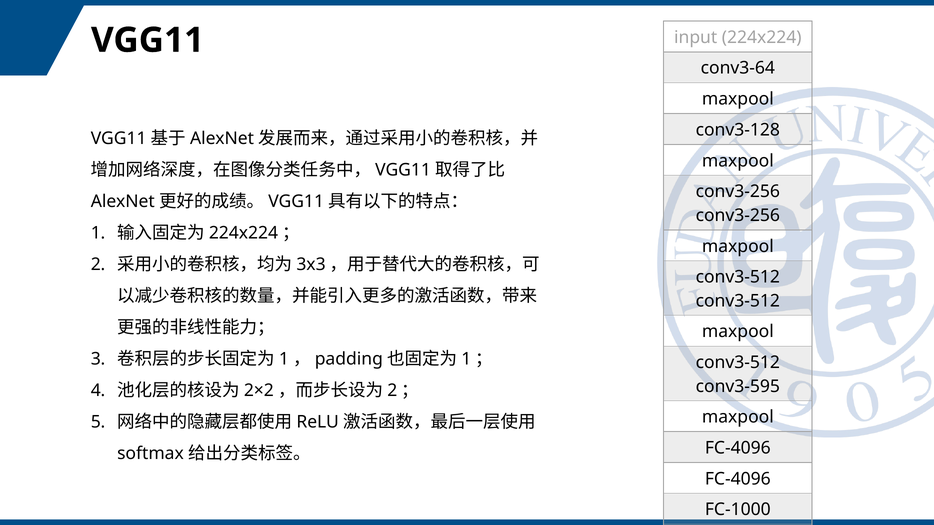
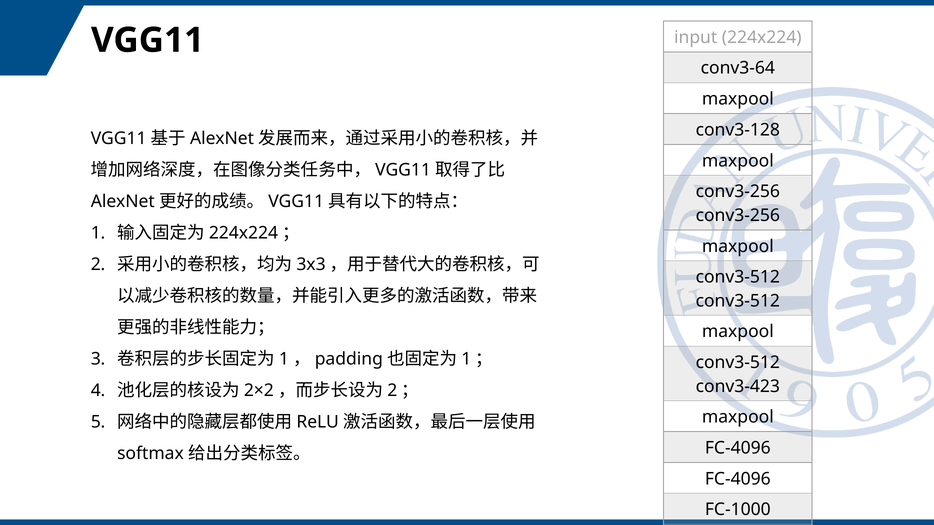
conv3-595: conv3-595 -> conv3-423 (738, 387)
